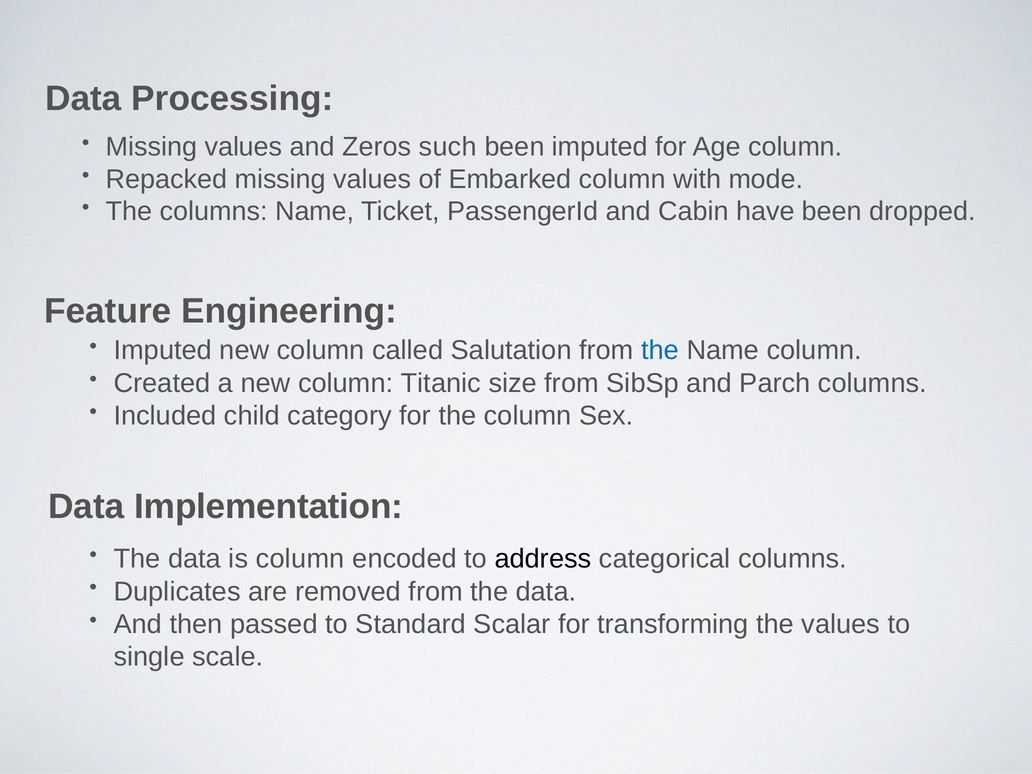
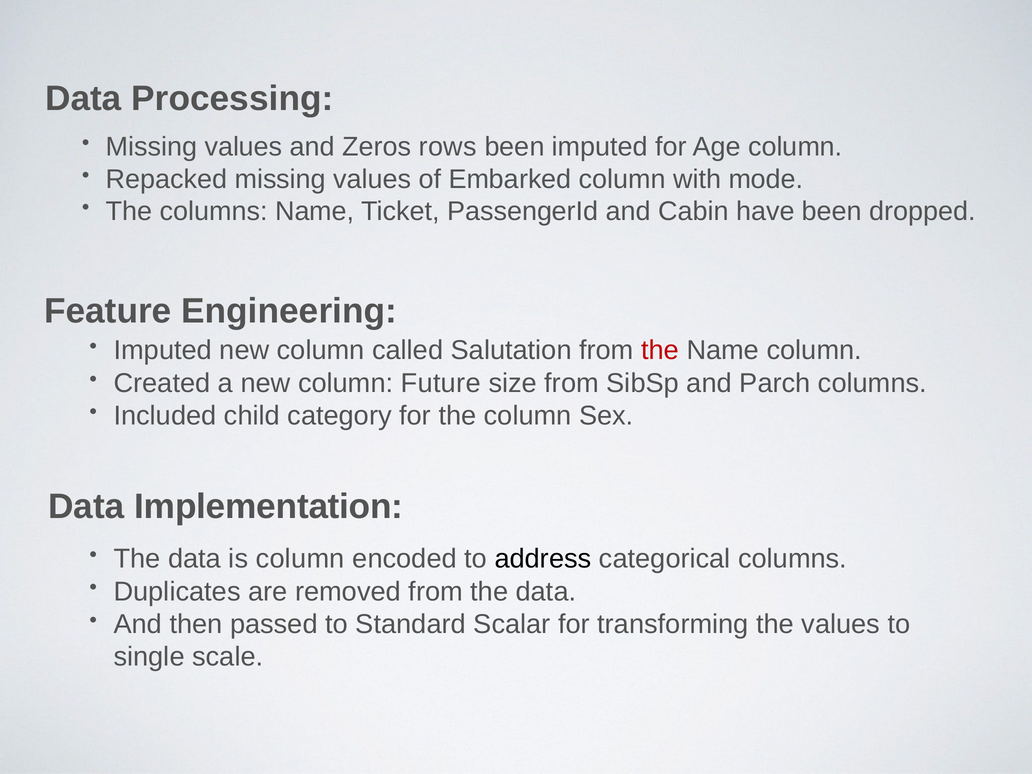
such: such -> rows (448, 147)
the colour: blue -> red (660, 350)
Titanic: Titanic -> Future (441, 383)
